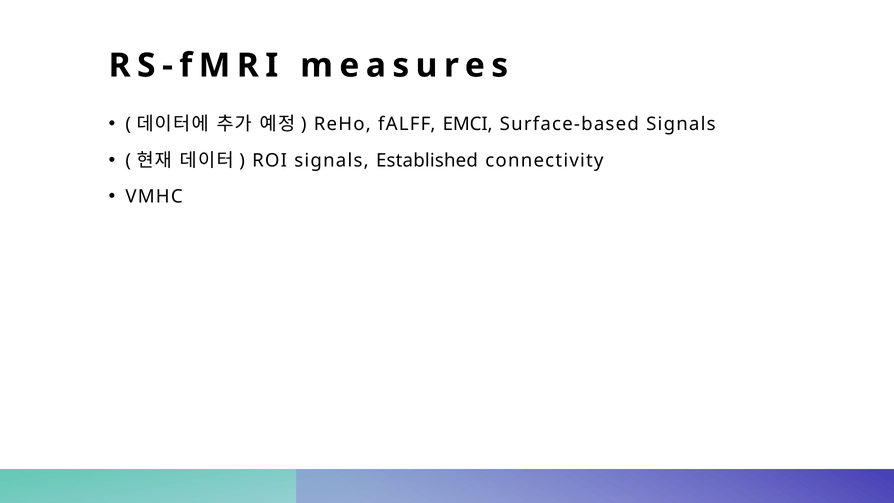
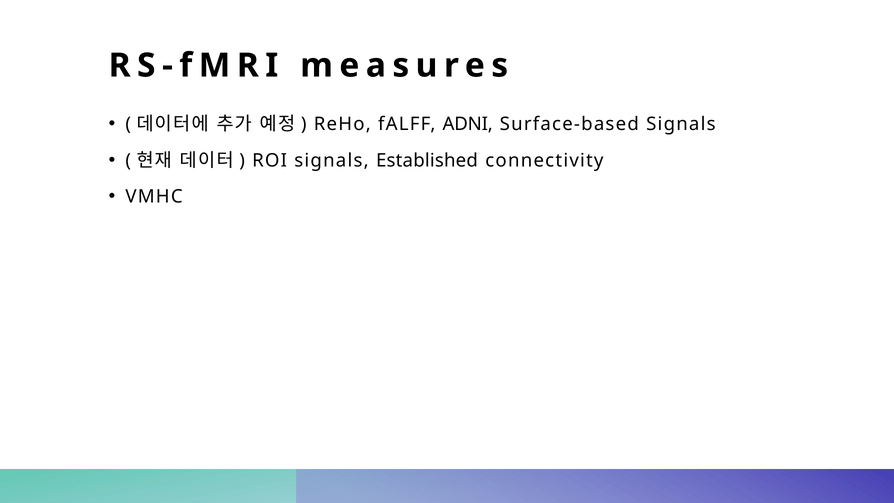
EMCI: EMCI -> ADNI (468, 124)
